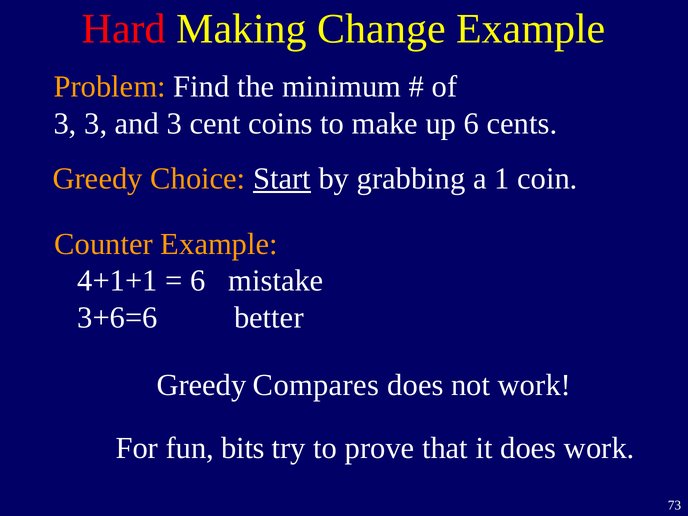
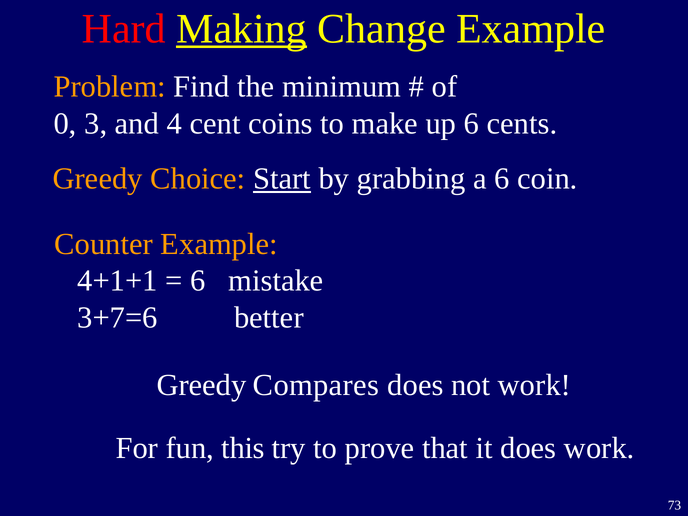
Making underline: none -> present (242, 29)
3: 3 -> 0 (65, 124)
and 3: 3 -> 4 (174, 124)
a 1: 1 -> 6 (502, 179)
3+6=6: 3+6=6 -> 3+7=6 (117, 317)
bits: bits -> this (243, 448)
